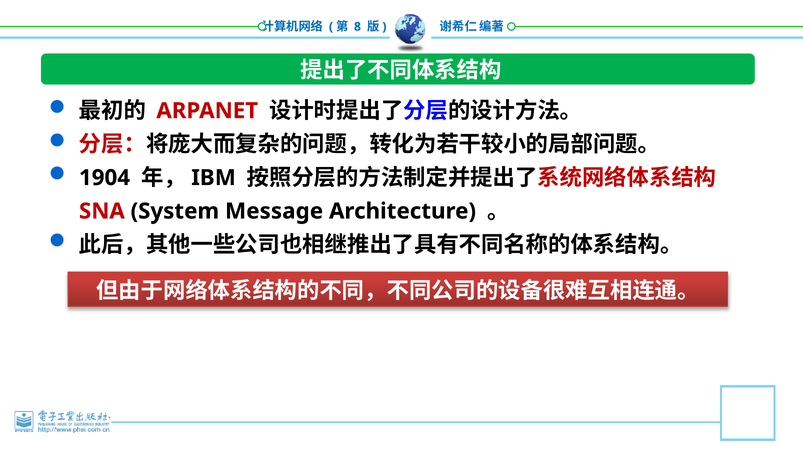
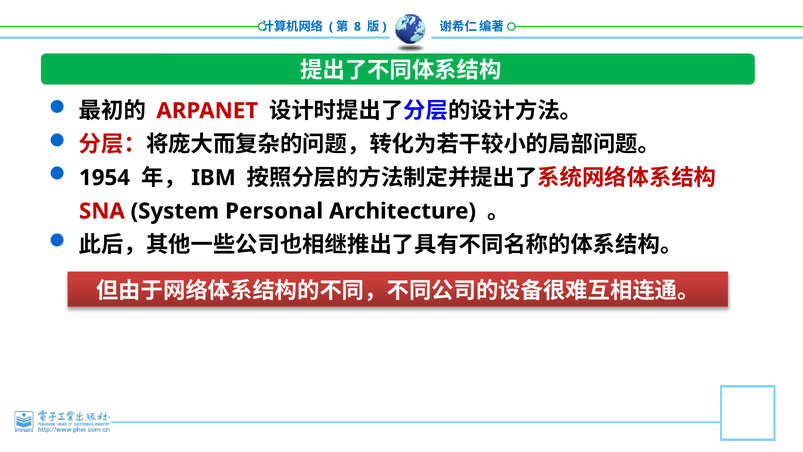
1904: 1904 -> 1954 (105, 178)
Message: Message -> Personal (274, 211)
